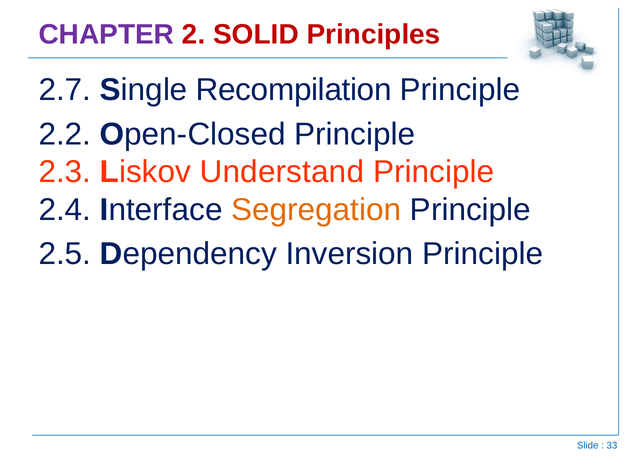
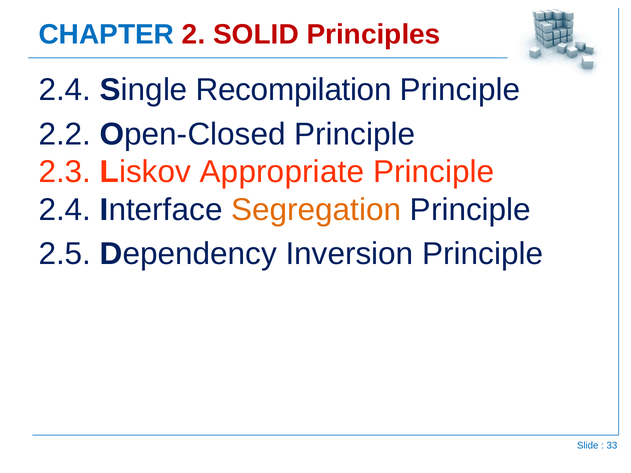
CHAPTER colour: purple -> blue (106, 35)
2.7: 2.7 -> 2.4 (65, 90)
Understand: Understand -> Appropriate (282, 172)
